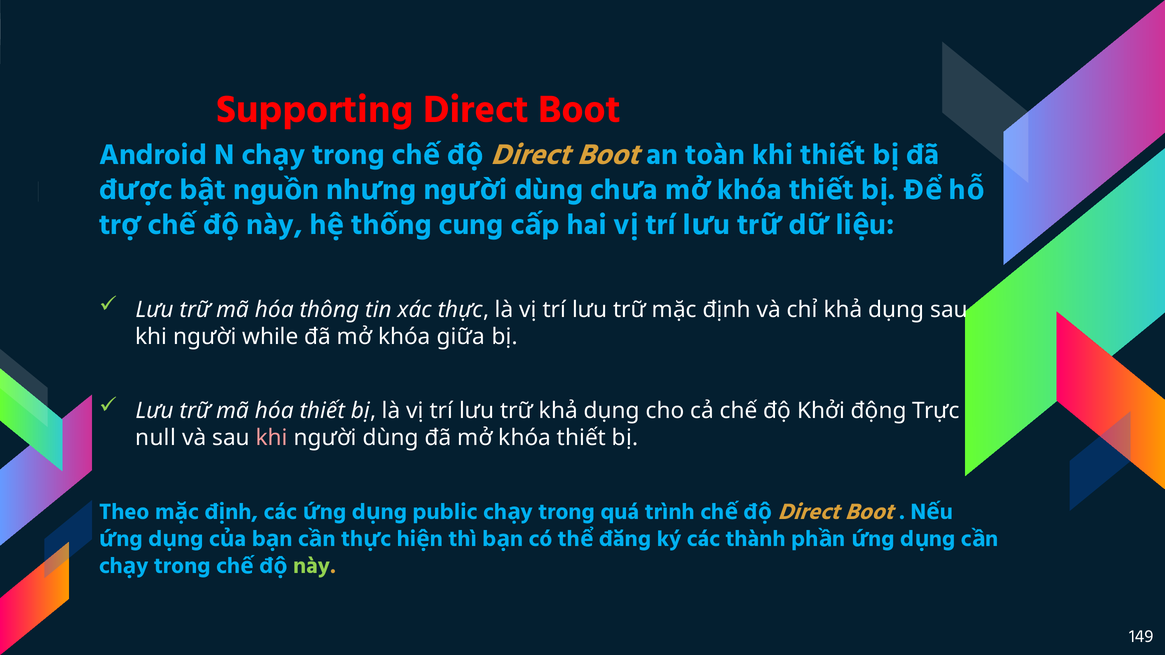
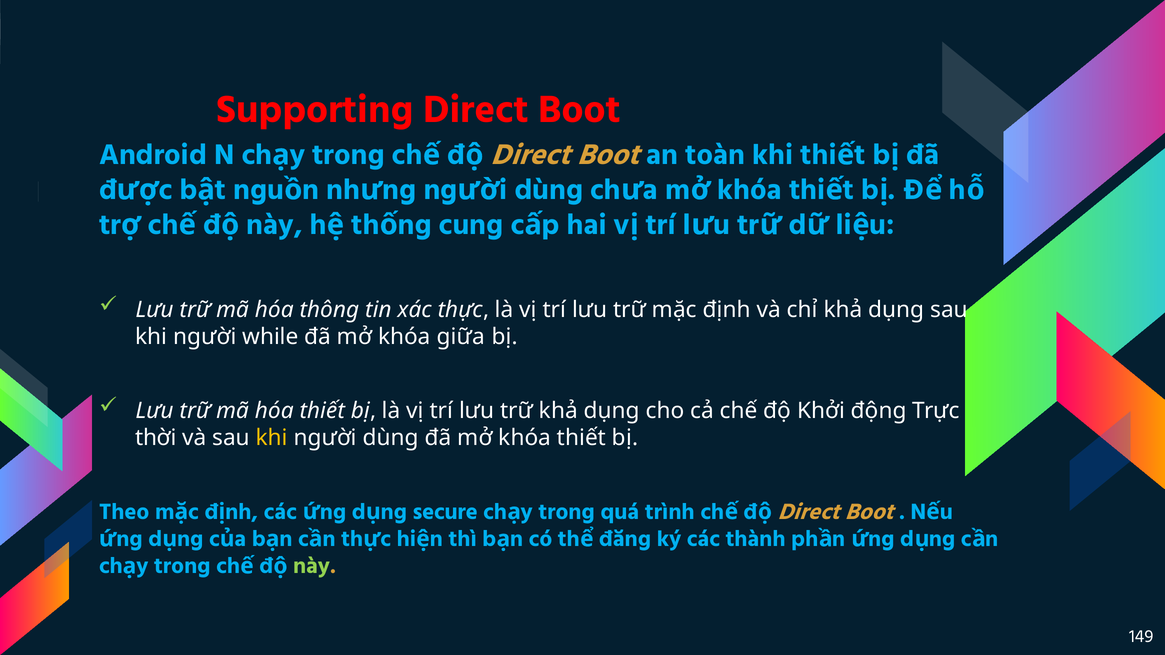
null: null -> thời (156, 438)
khi colour: pink -> yellow (272, 438)
public: public -> secure (445, 512)
